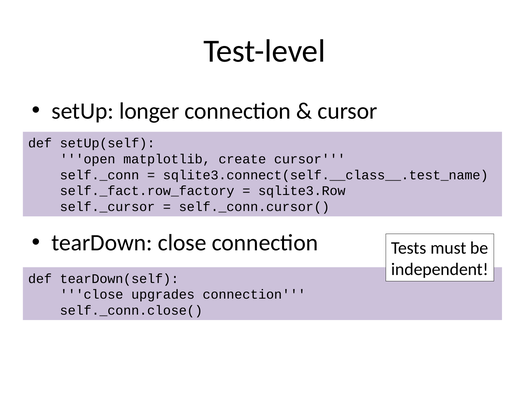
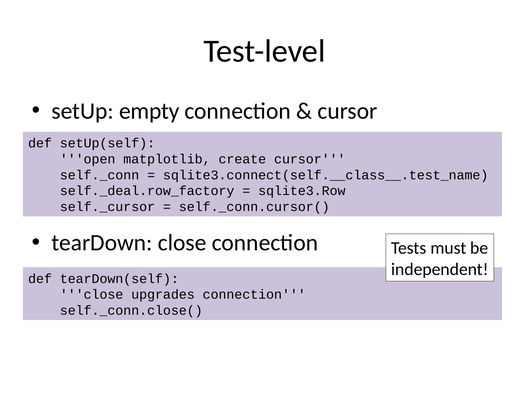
longer: longer -> empty (149, 111)
self._fact.row_factory: self._fact.row_factory -> self._deal.row_factory (147, 191)
